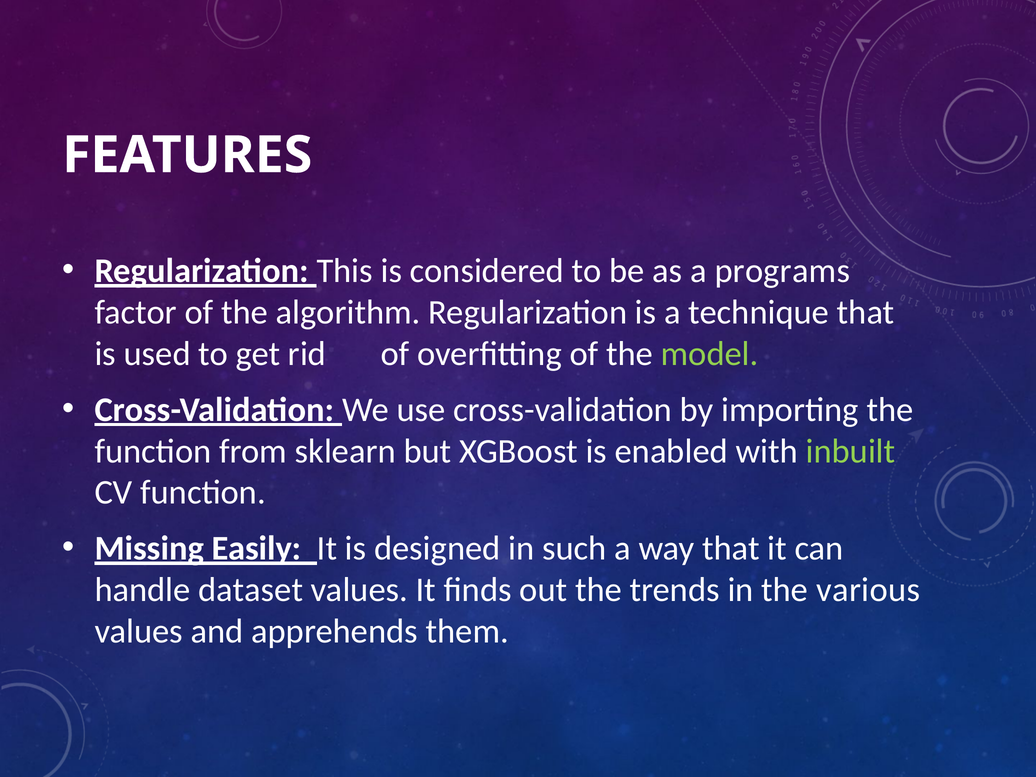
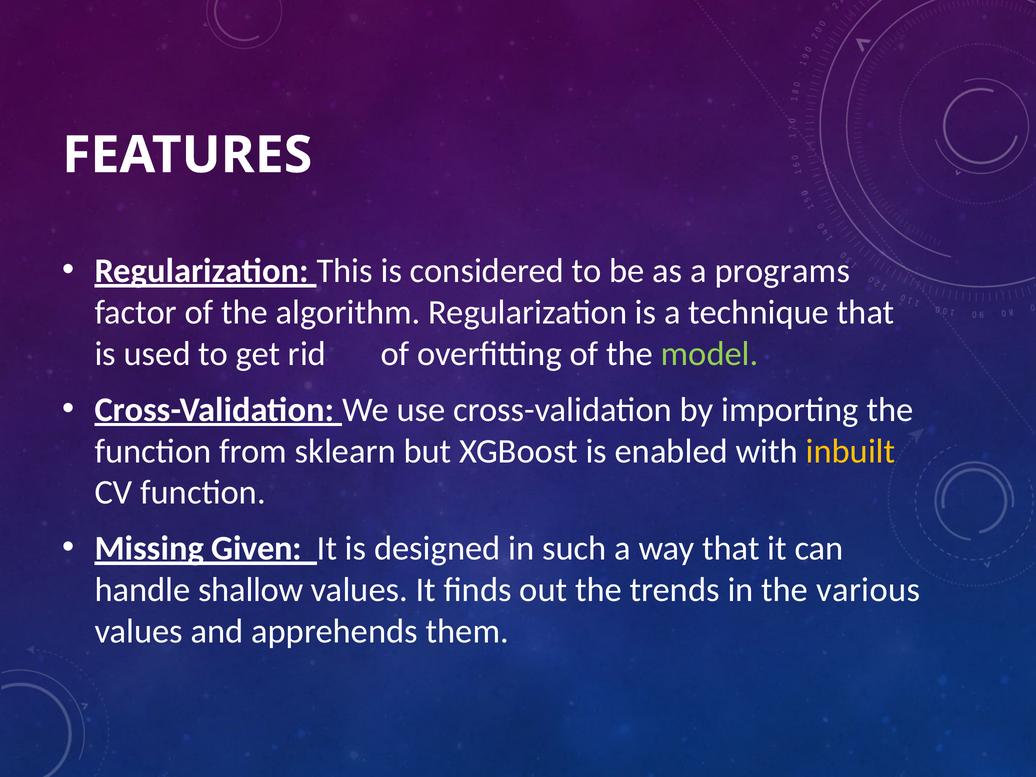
inbuilt colour: light green -> yellow (851, 451)
Easily: Easily -> Given (257, 548)
dataset: dataset -> shallow (251, 590)
